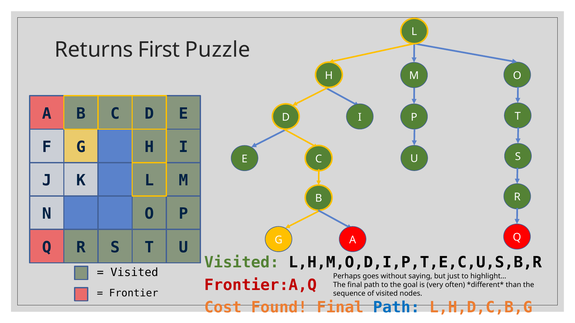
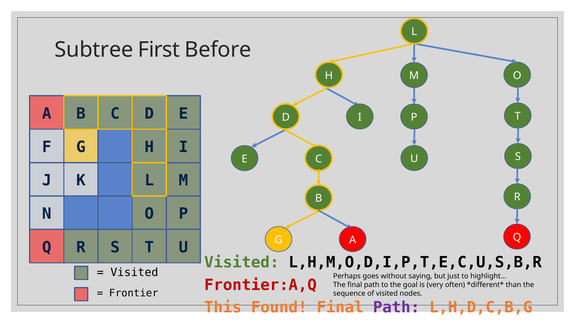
Returns: Returns -> Subtree (94, 50)
Puzzle: Puzzle -> Before (218, 50)
Cost: Cost -> This (223, 308)
Path colour: blue -> purple (396, 308)
